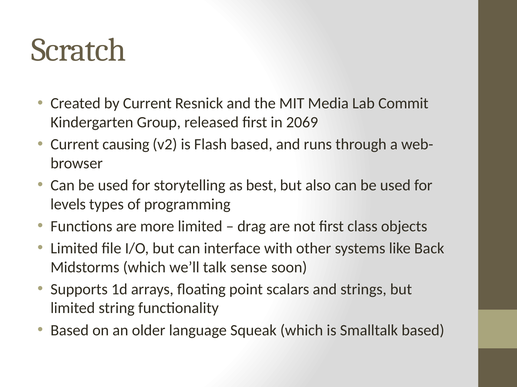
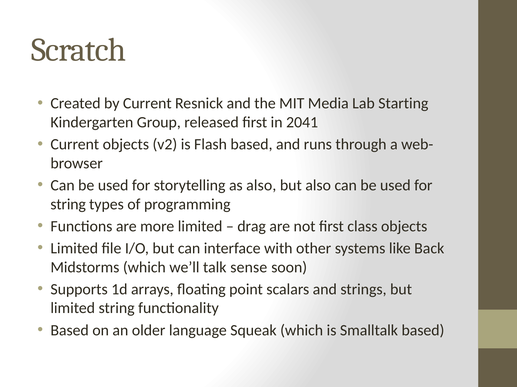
Commit: Commit -> Starting (403, 104)
2069: 2069 -> 2041 (302, 123)
Current causing: causing -> objects (126, 145)
as best: best -> also (261, 186)
levels: levels -> string (68, 205)
